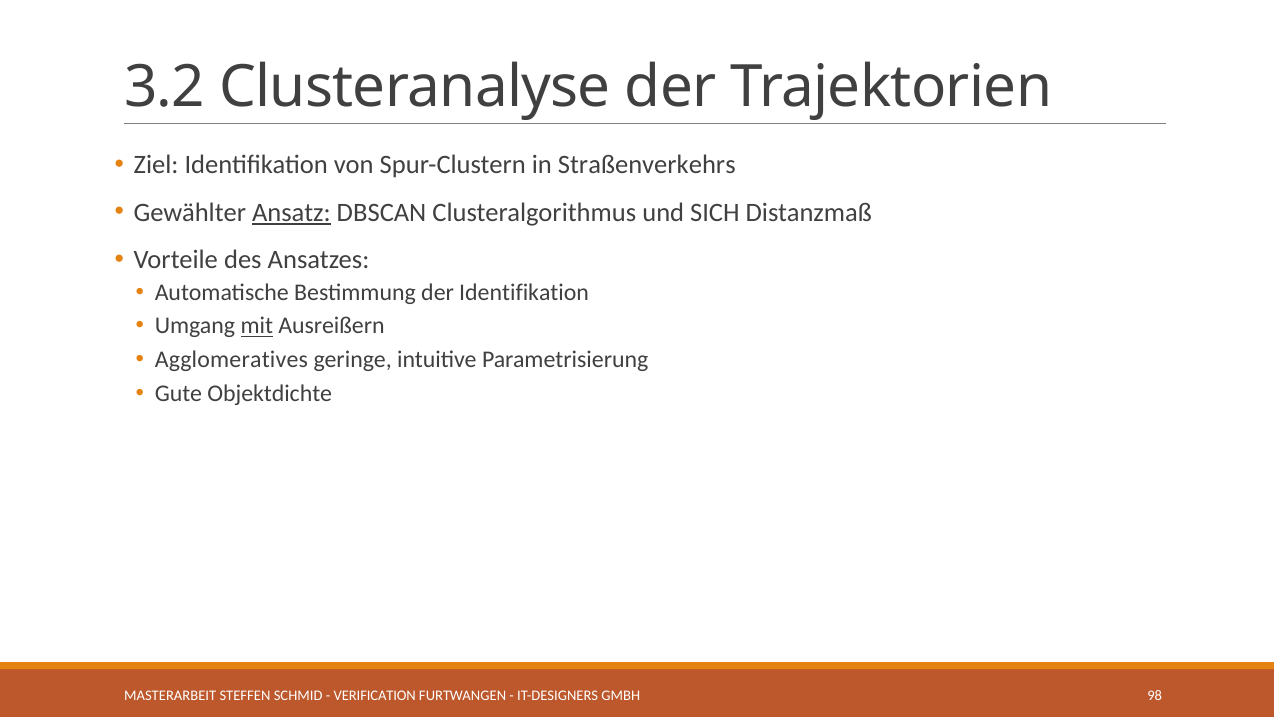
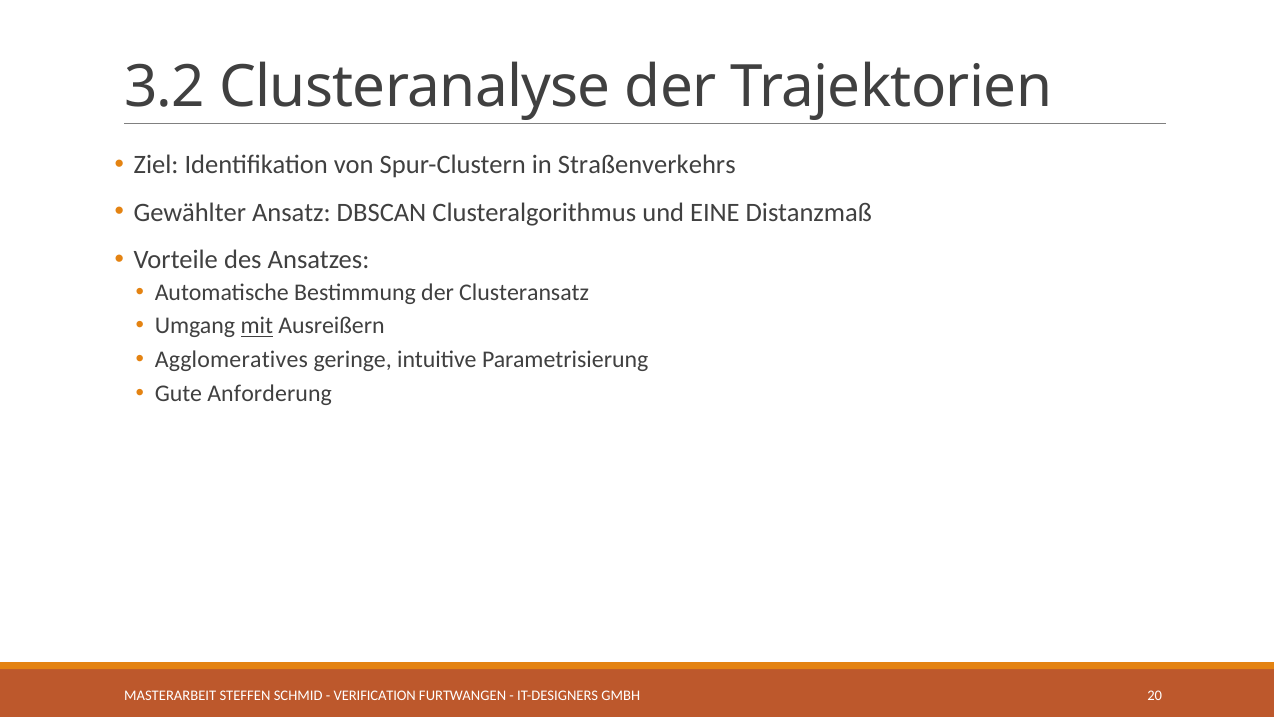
Ansatz underline: present -> none (291, 212)
SICH: SICH -> EINE (715, 212)
der Identifikation: Identifikation -> Clusteransatz (524, 292)
Objektdichte: Objektdichte -> Anforderung (270, 393)
98: 98 -> 20 (1155, 695)
